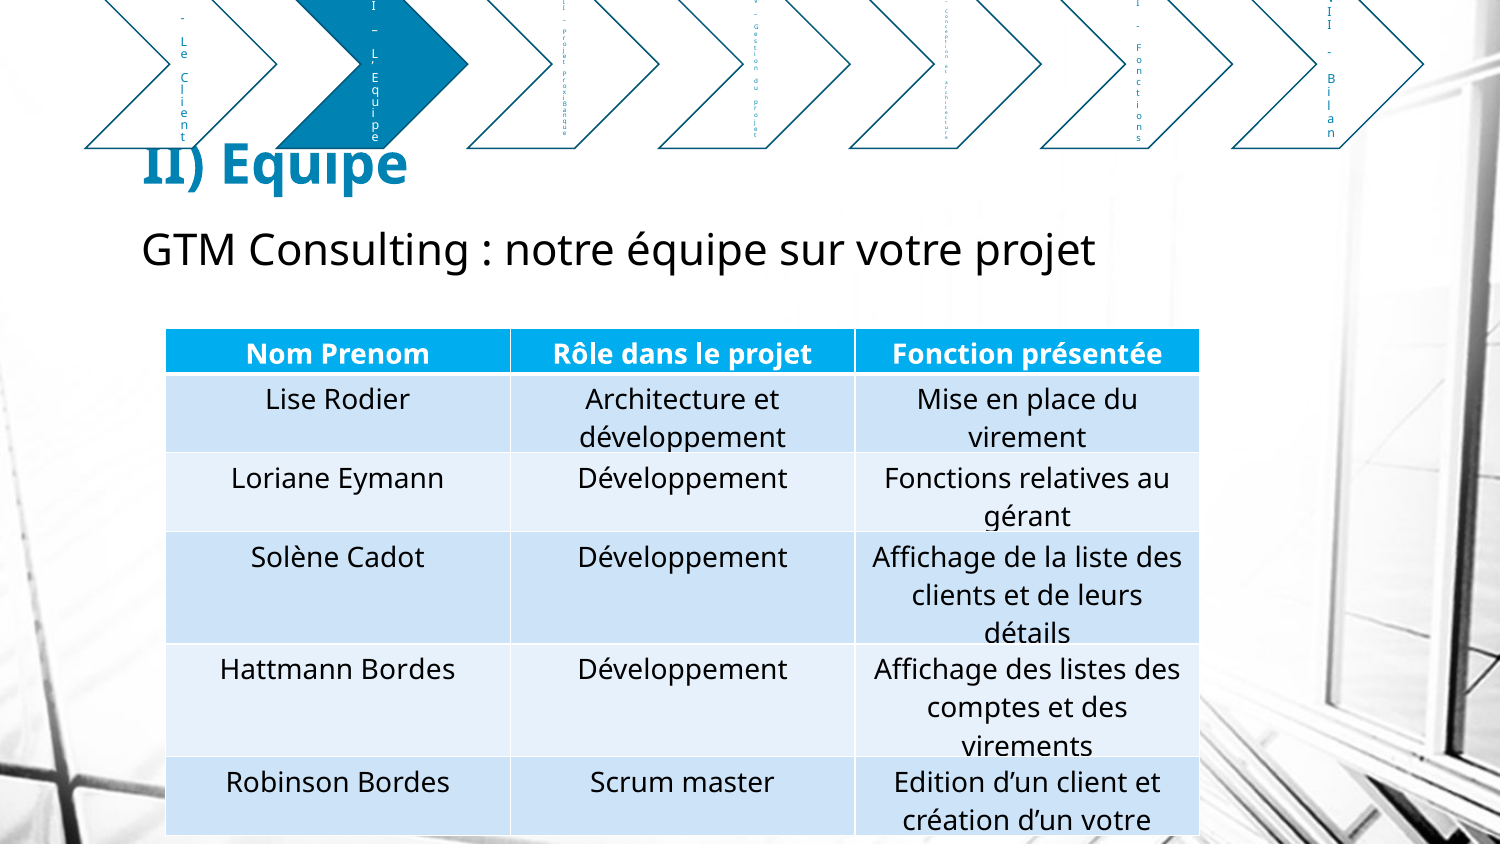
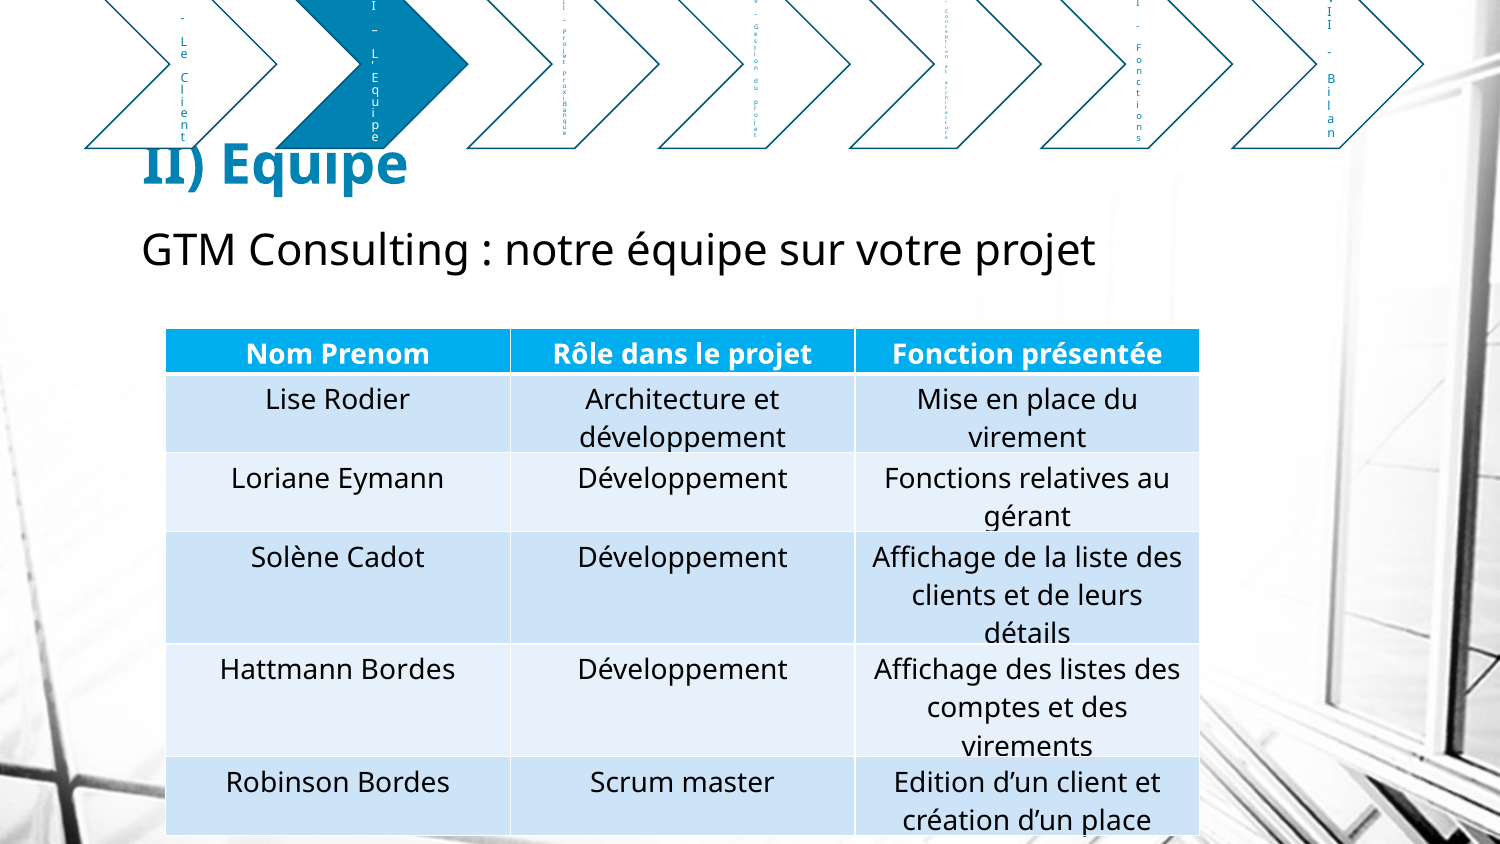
d’un votre: votre -> place (1116, 821)
